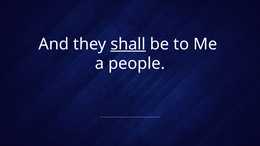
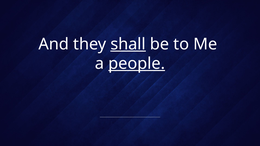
people underline: none -> present (137, 64)
